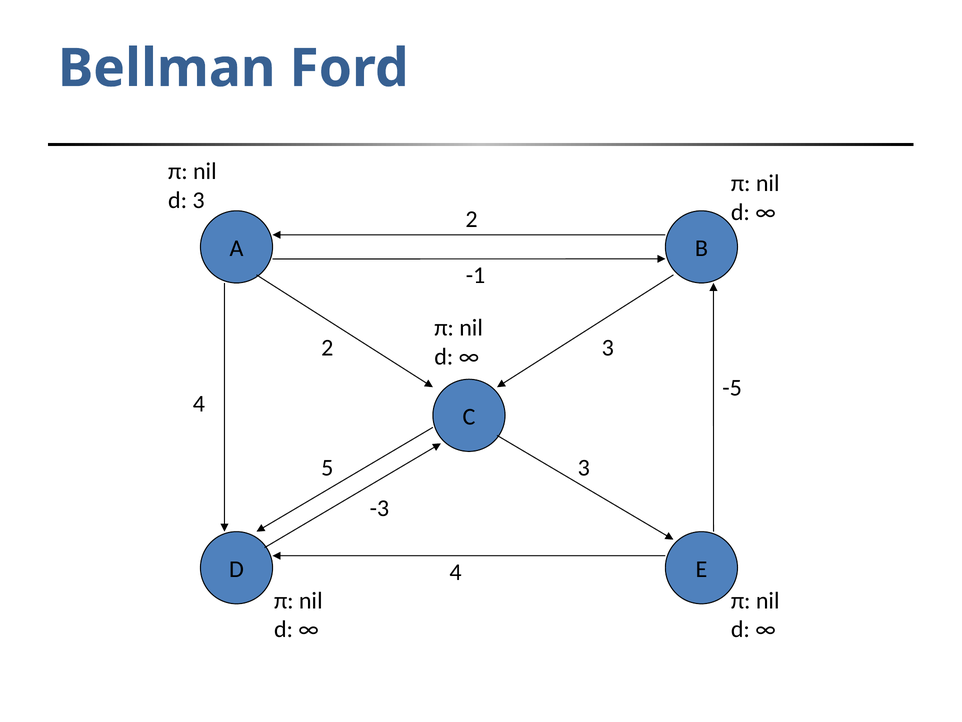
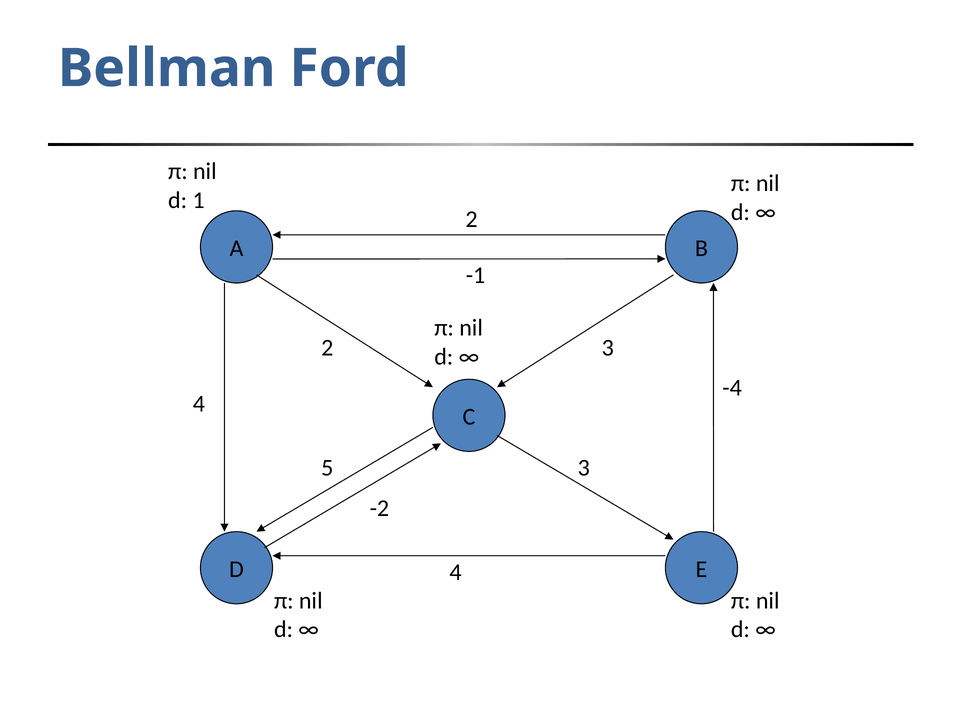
d 3: 3 -> 1 (199, 200)
-5: -5 -> -4 (732, 388)
-3: -3 -> -2 (379, 508)
